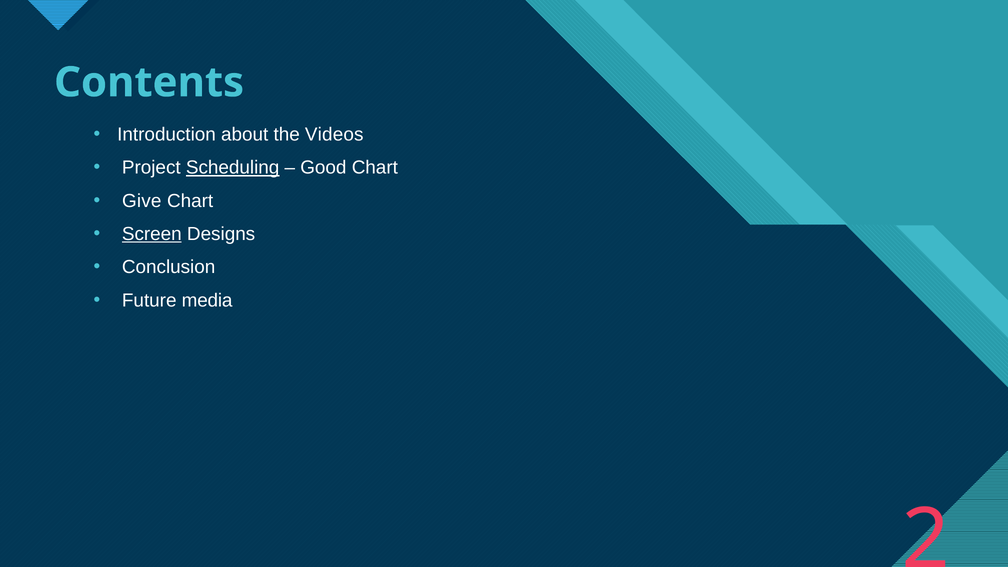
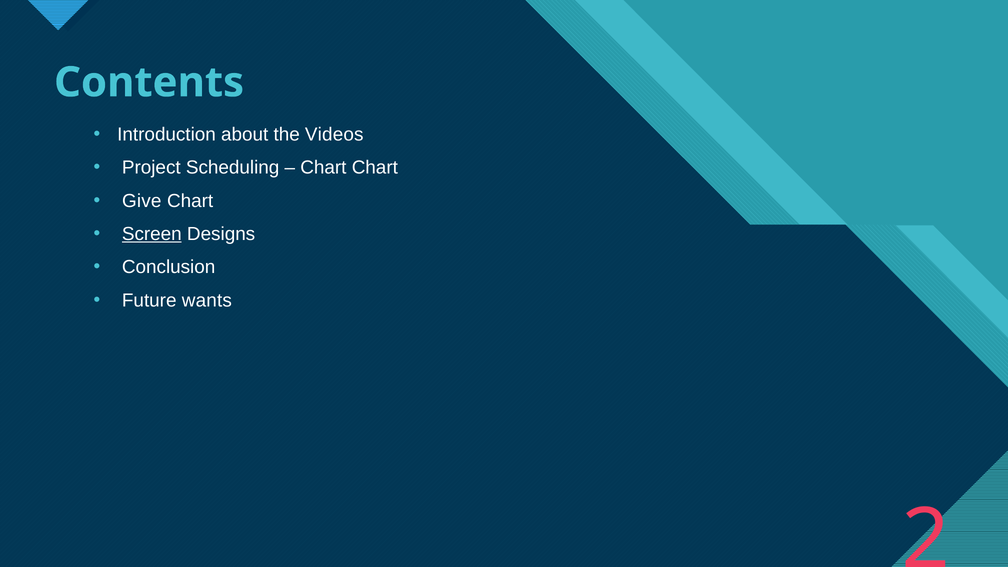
Scheduling underline: present -> none (233, 168)
Good: Good -> Chart (323, 168)
media: media -> wants (207, 300)
